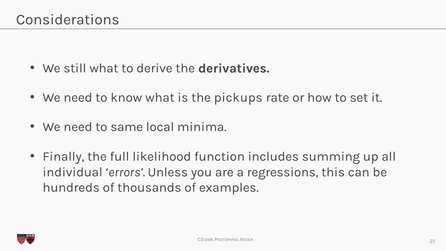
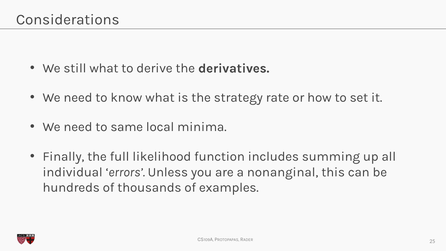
pickups: pickups -> strategy (238, 98)
regressions: regressions -> nonanginal (283, 172)
